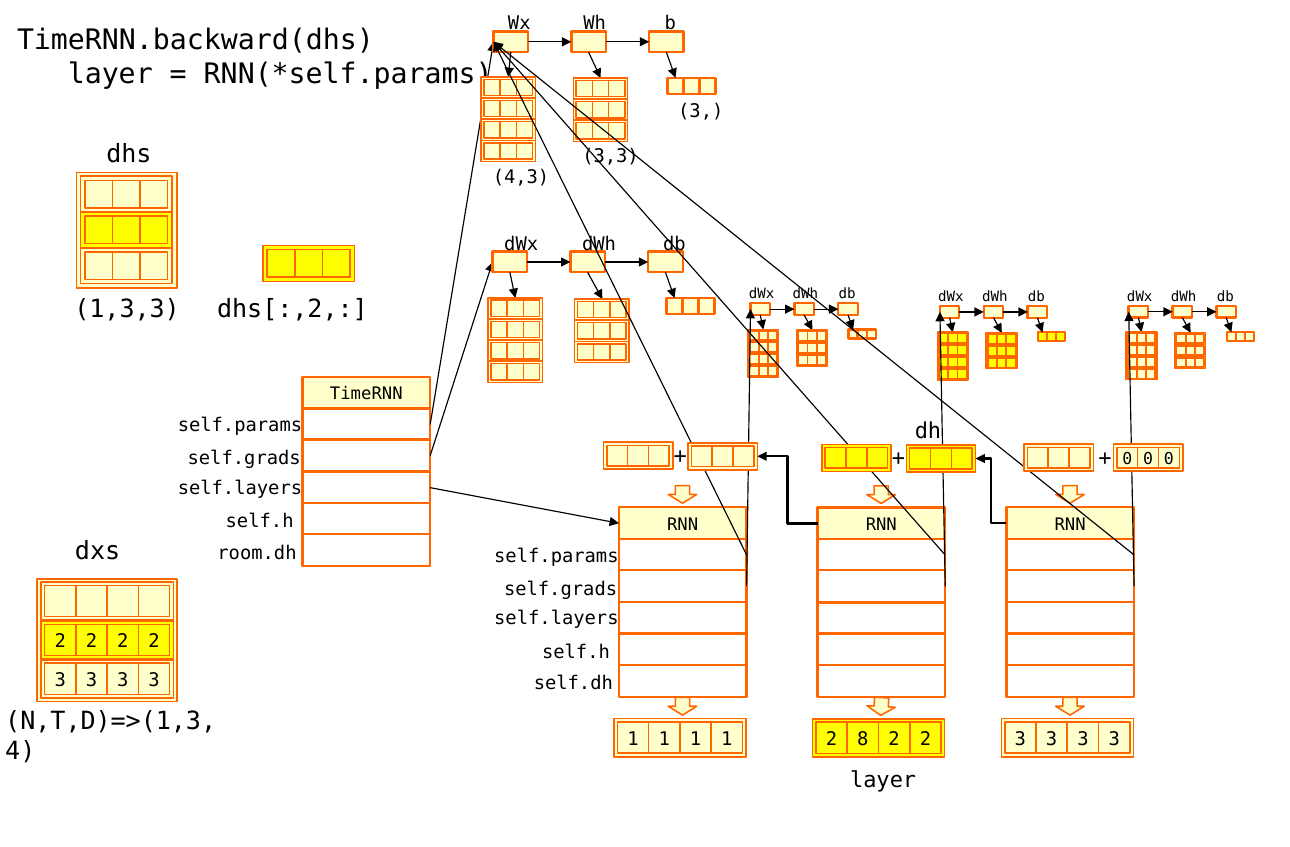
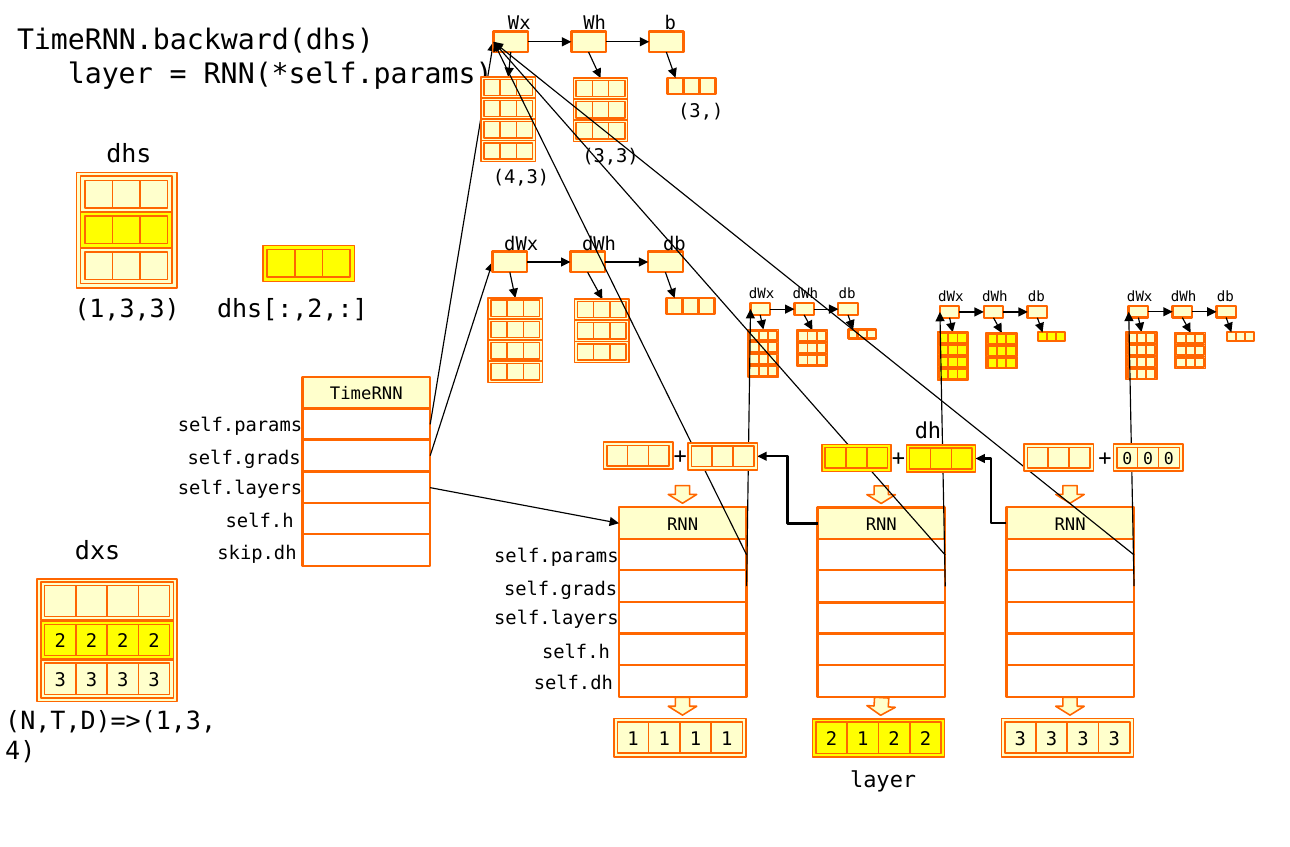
room.dh: room.dh -> skip.dh (257, 553)
2 8: 8 -> 1 (863, 739)
